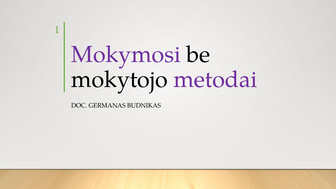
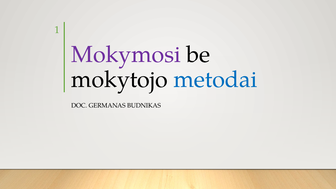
metodai colour: purple -> blue (215, 80)
